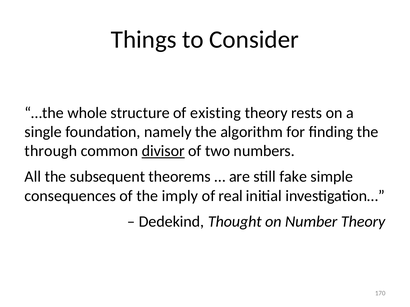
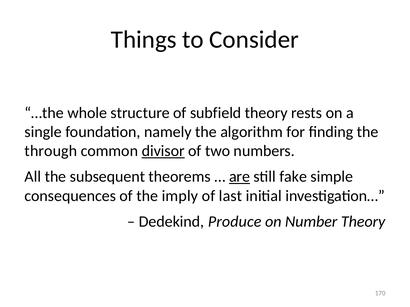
existing: existing -> subfield (216, 113)
are underline: none -> present (239, 177)
real: real -> last (231, 196)
Thought: Thought -> Produce (235, 222)
